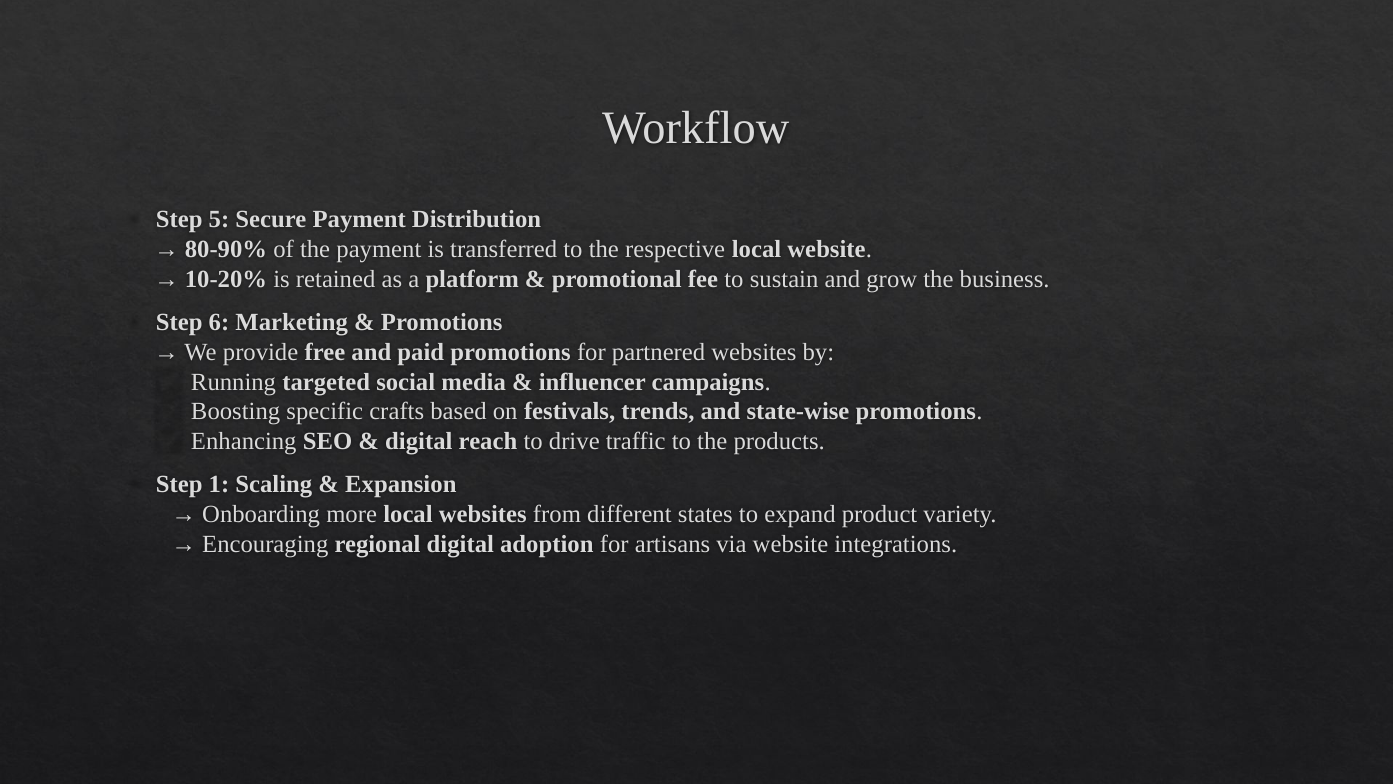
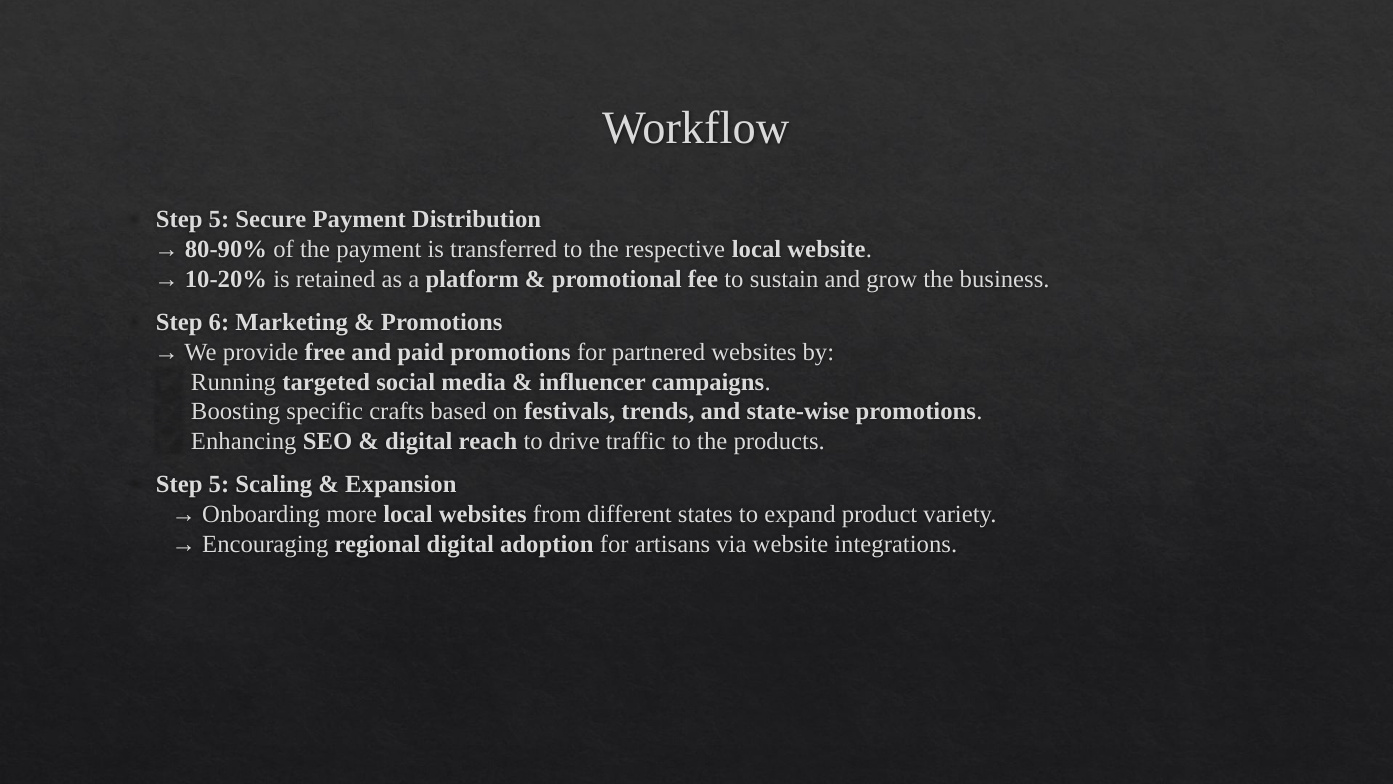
1: 1 -> 5 (219, 484)
